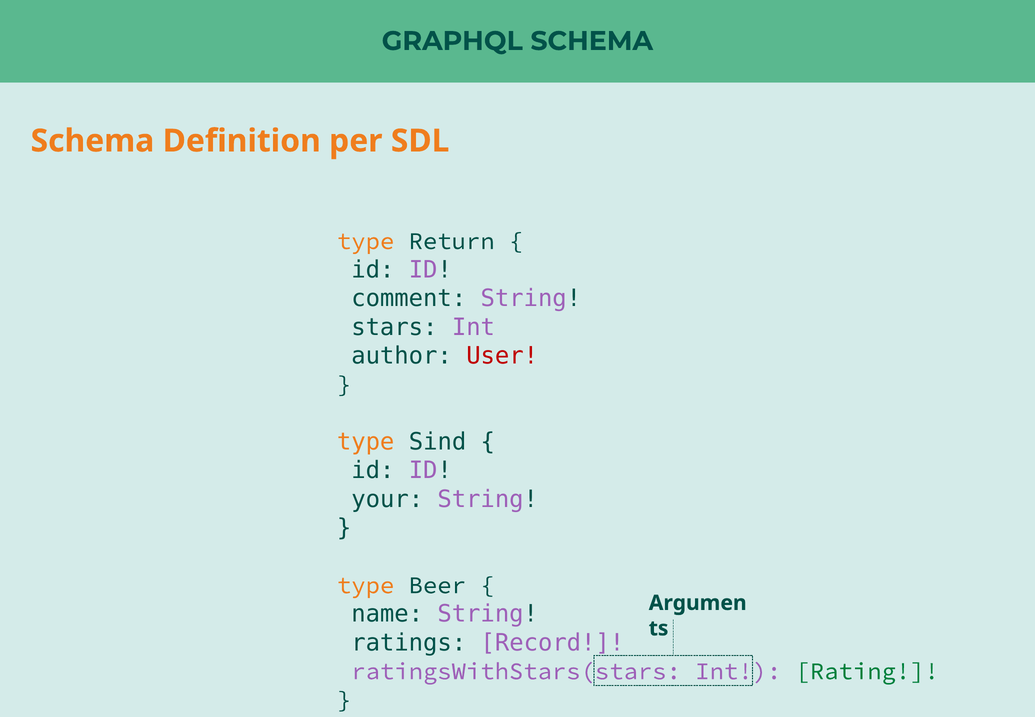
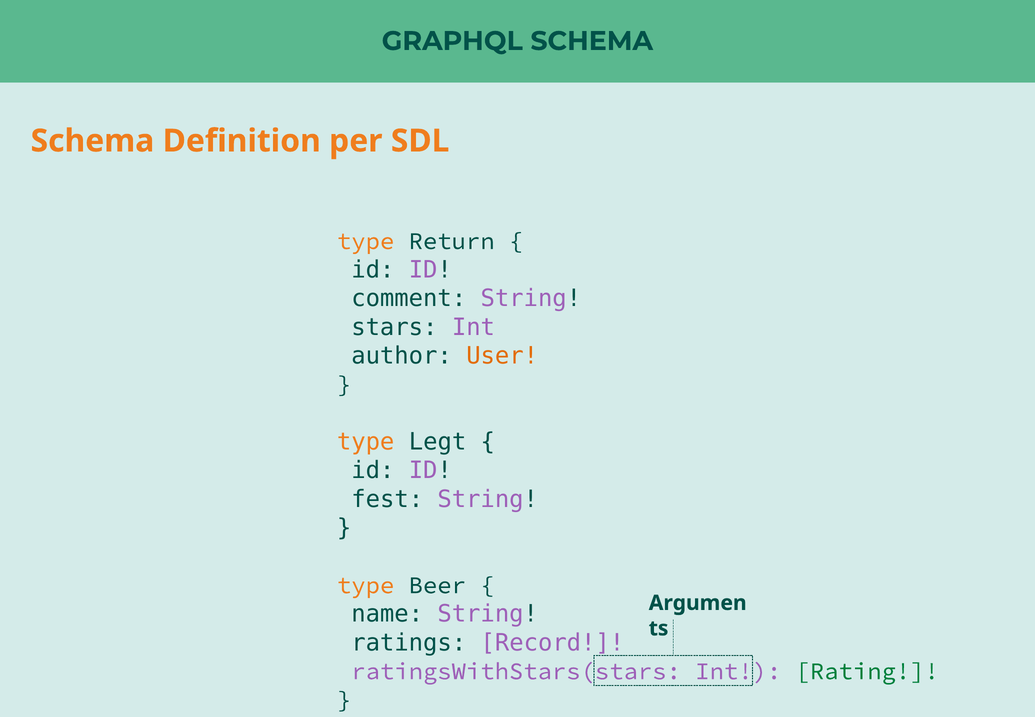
User colour: red -> orange (502, 356)
Sind: Sind -> Legt (438, 442)
your: your -> fest (387, 499)
